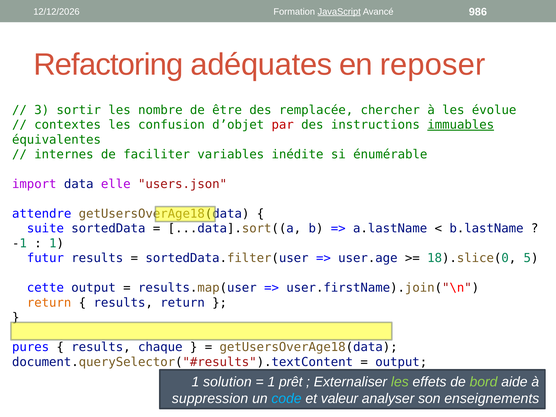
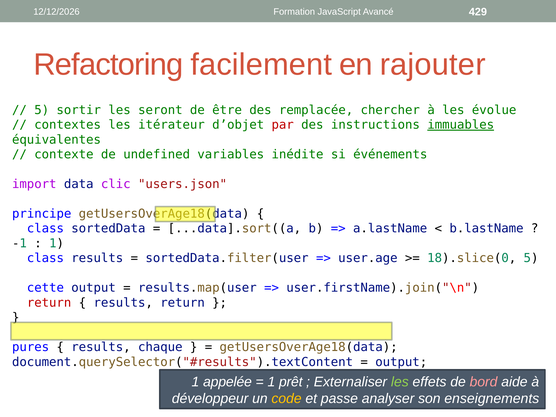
JavaScript underline: present -> none (339, 12)
986: 986 -> 429 (478, 12)
adéquates: adéquates -> facilement (261, 65)
reposer: reposer -> rajouter (433, 65)
3: 3 -> 5 (42, 110)
nombre: nombre -> seront (160, 110)
confusion: confusion -> itérateur (171, 125)
internes: internes -> contexte (64, 154)
faciliter: faciliter -> undefined (157, 154)
énumérable: énumérable -> événements (390, 154)
elle: elle -> clic (116, 184)
attendre: attendre -> principe (42, 214)
suite: suite -> class (45, 229)
futur: futur -> class (45, 258)
return colour: orange -> red (49, 303)
solution: solution -> appelée (227, 382)
bord colour: light green -> pink (484, 382)
suppression: suppression -> développeur (210, 399)
code colour: light blue -> yellow (287, 399)
valeur: valeur -> passe (339, 399)
